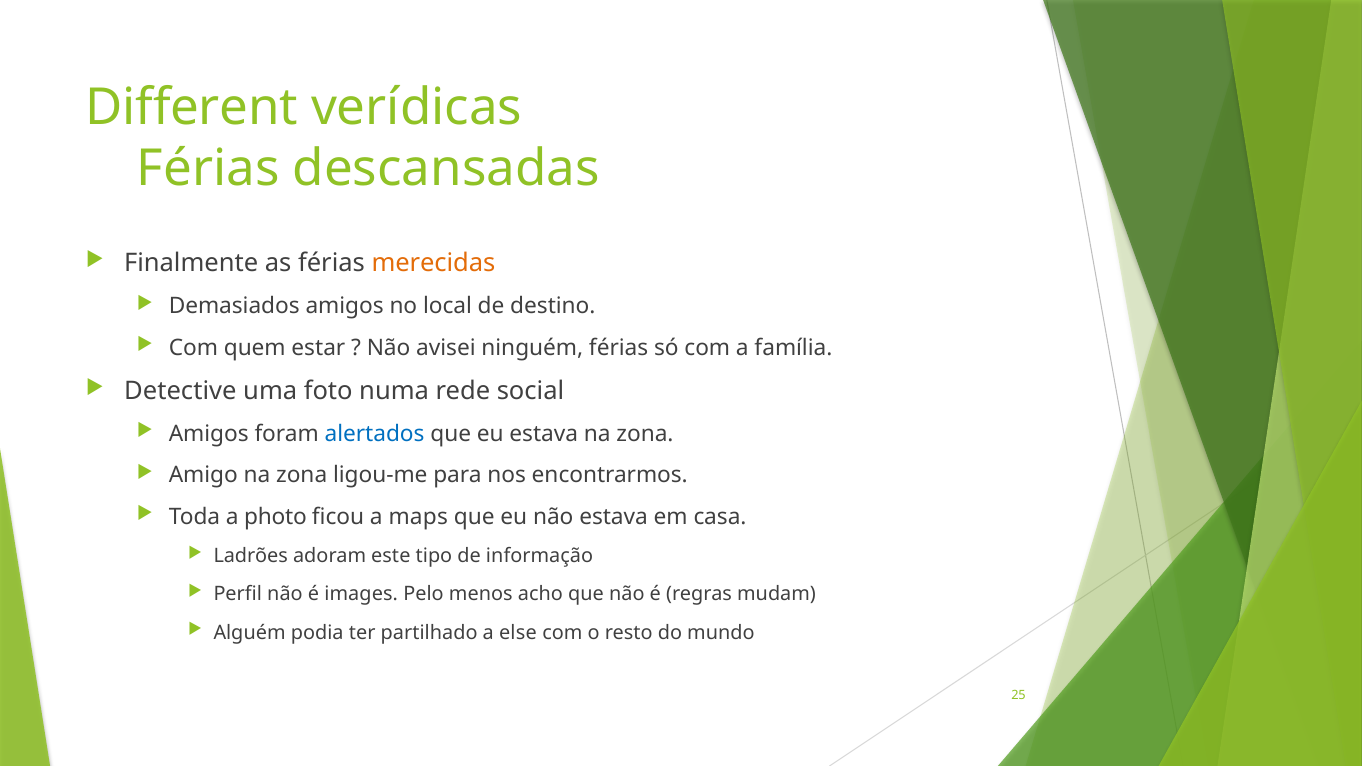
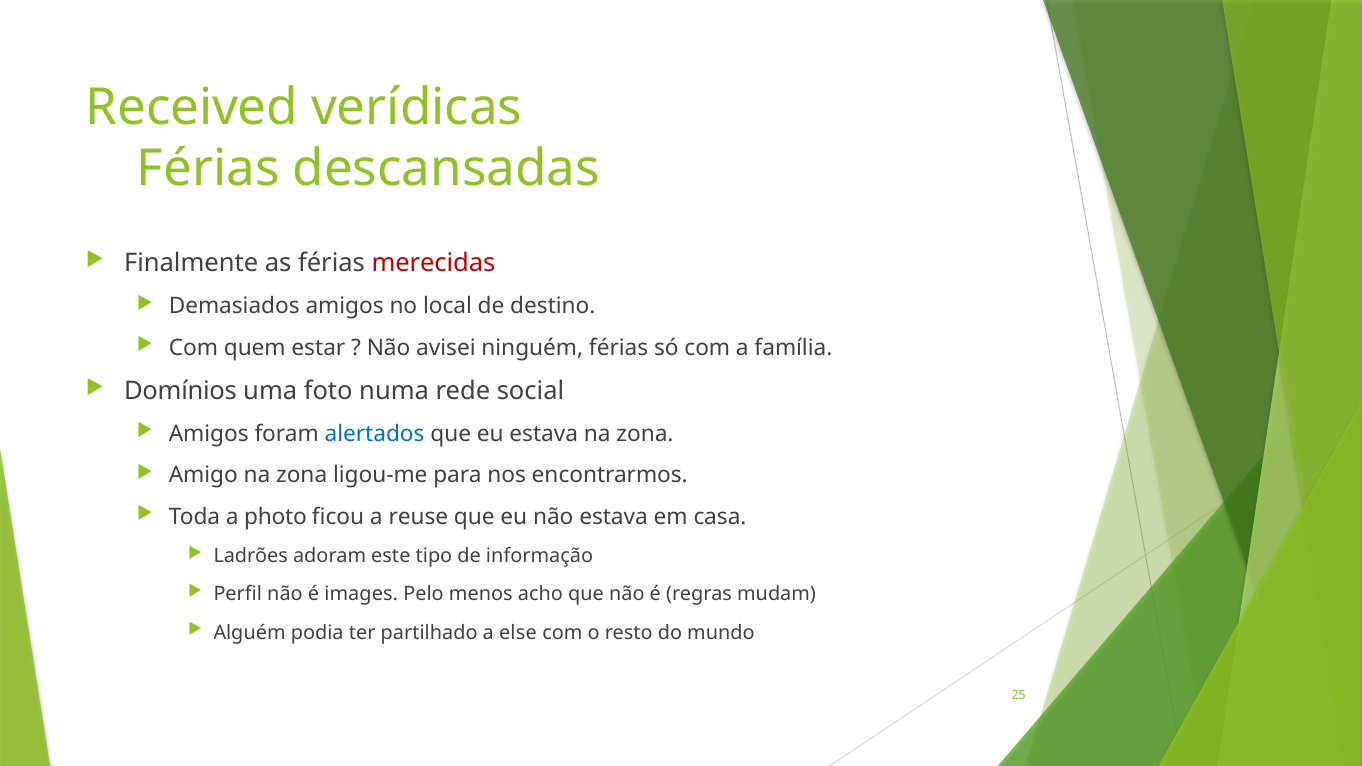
Different: Different -> Received (192, 107)
merecidas colour: orange -> red (433, 264)
Detective: Detective -> Domínios (180, 391)
maps: maps -> reuse (418, 517)
